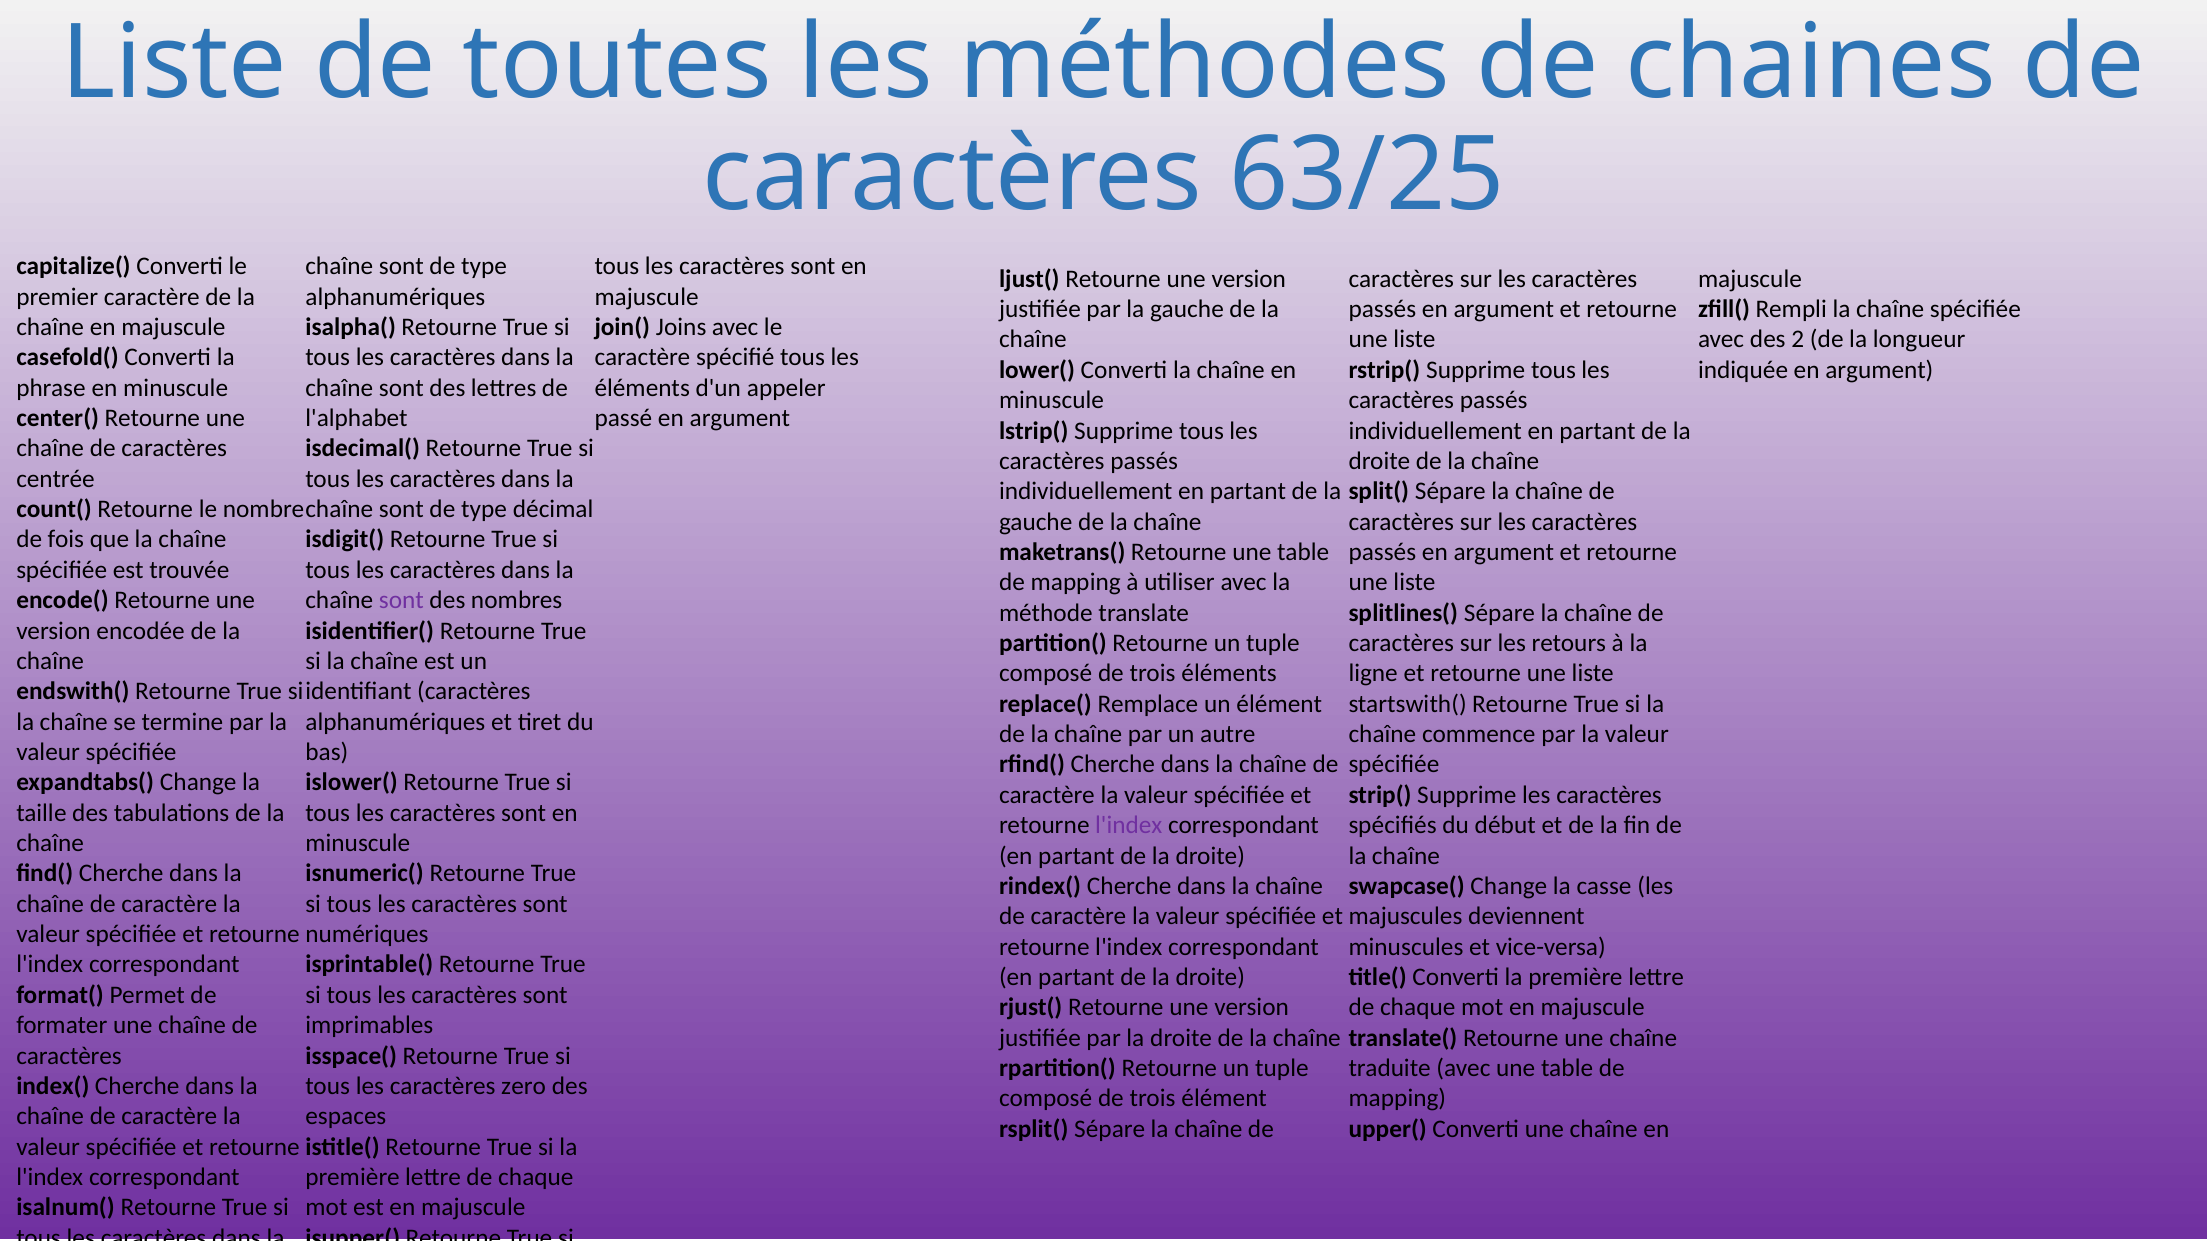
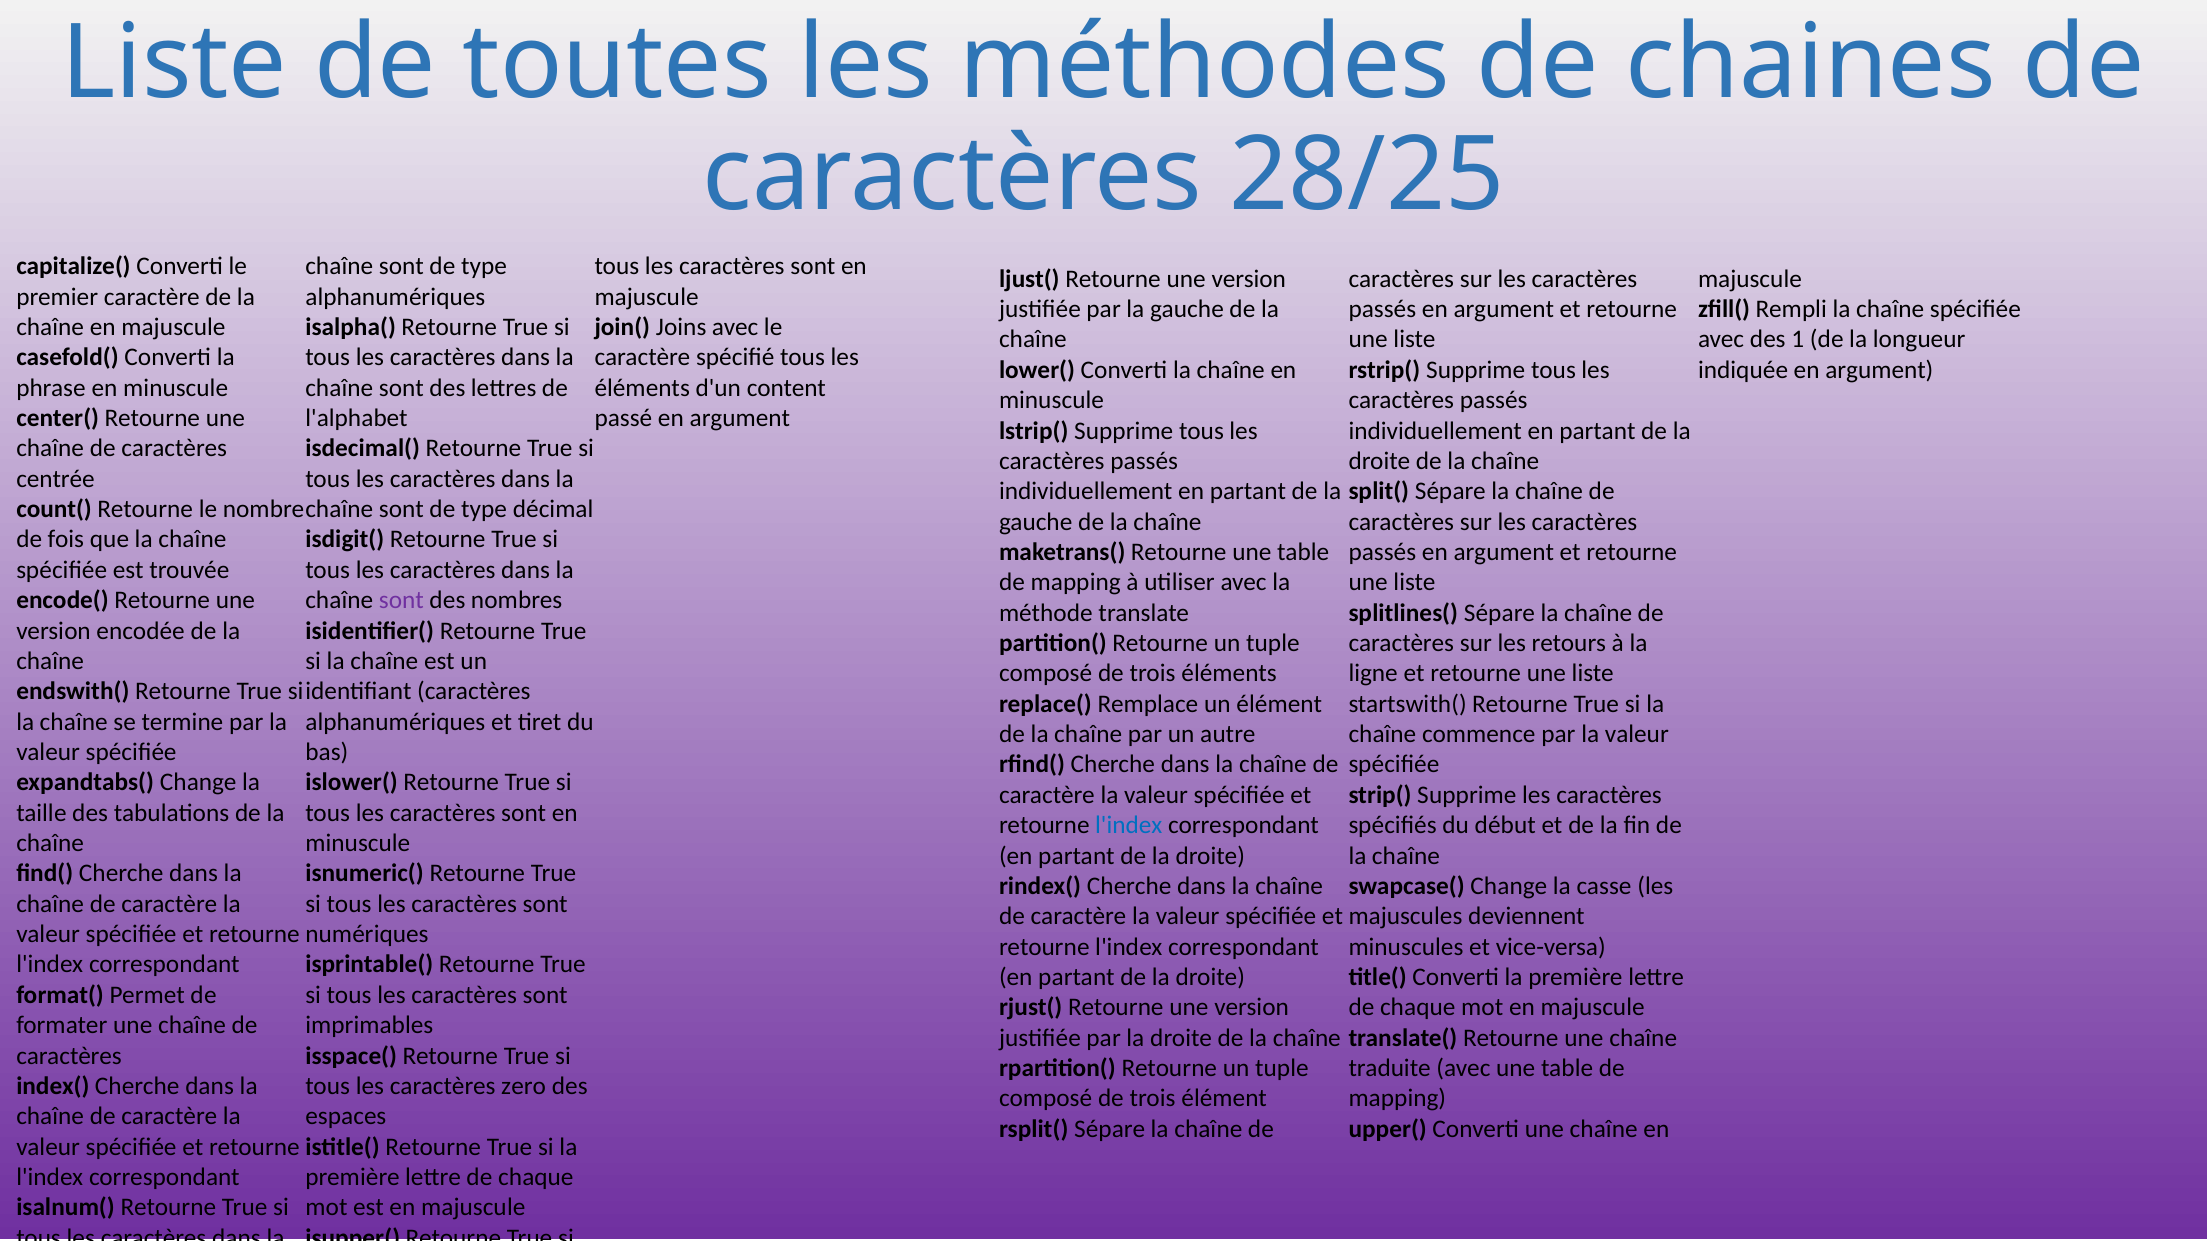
63/25: 63/25 -> 28/25 (1367, 175)
2: 2 -> 1 (1798, 340)
appeler: appeler -> content (786, 388)
l'index colour: purple -> blue (1129, 826)
